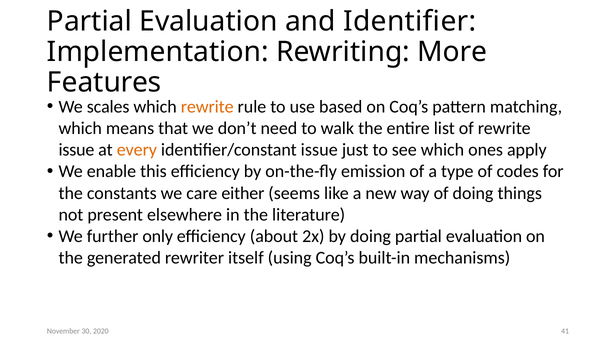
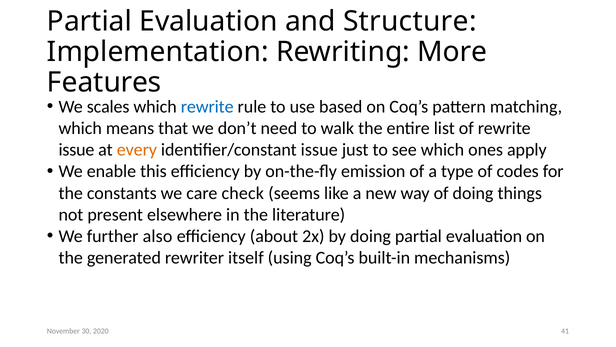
Identifier: Identifier -> Structure (410, 21)
rewrite colour: orange -> blue (207, 107)
either: either -> check (243, 193)
only: only -> also (158, 236)
